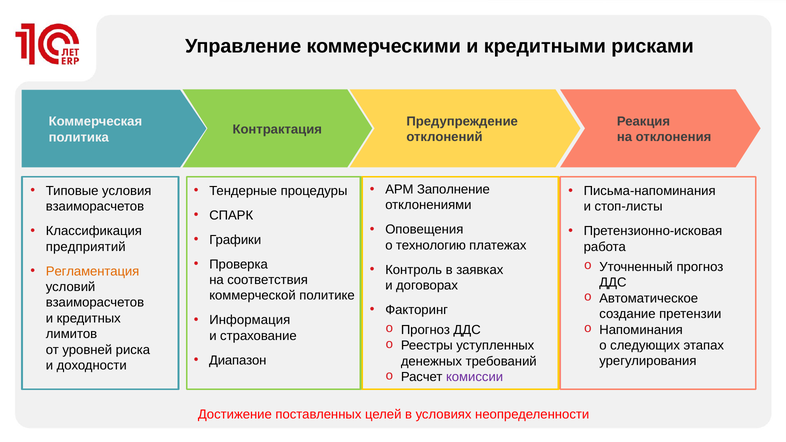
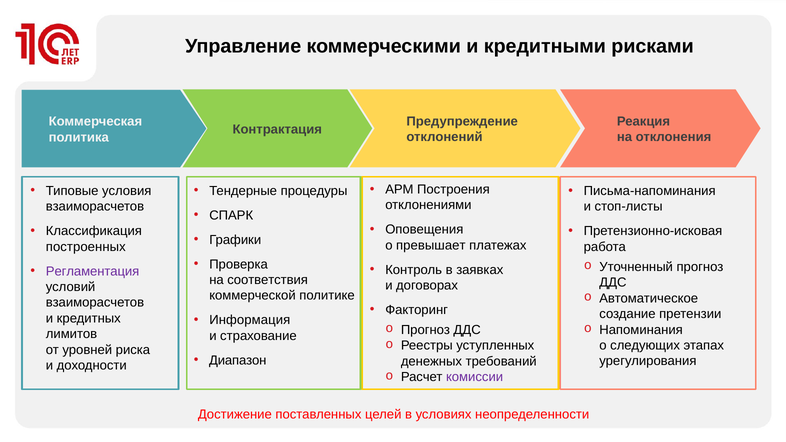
Заполнение: Заполнение -> Построения (453, 189)
технологию: технологию -> превышает (431, 245)
предприятий: предприятий -> построенных (86, 247)
Регламентация colour: orange -> purple (93, 271)
